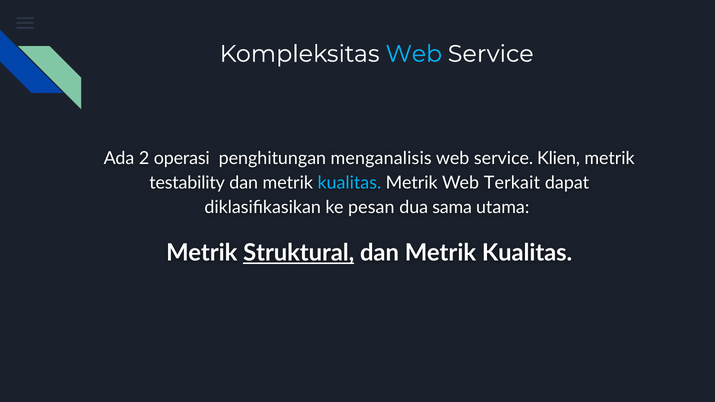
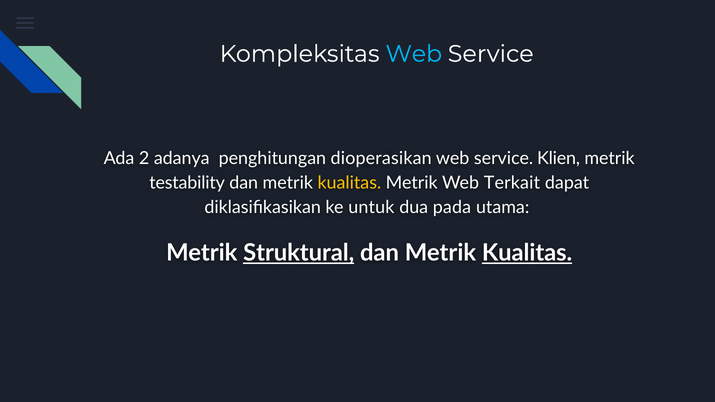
operasi: operasi -> adanya (182, 158)
menganalisis: menganalisis -> dioperasikan (381, 158)
kualitas colour: light blue -> yellow (349, 183)
pesan: pesan -> untuk (371, 208)
sama: sama -> pada (452, 208)
Kualitas underline: none -> present (527, 253)
